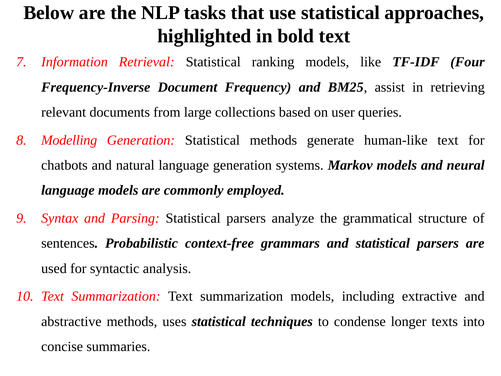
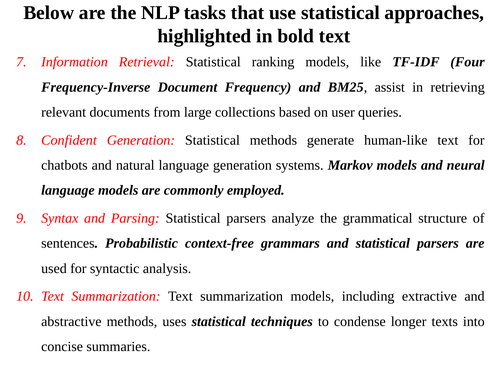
Modelling: Modelling -> Confident (69, 140)
